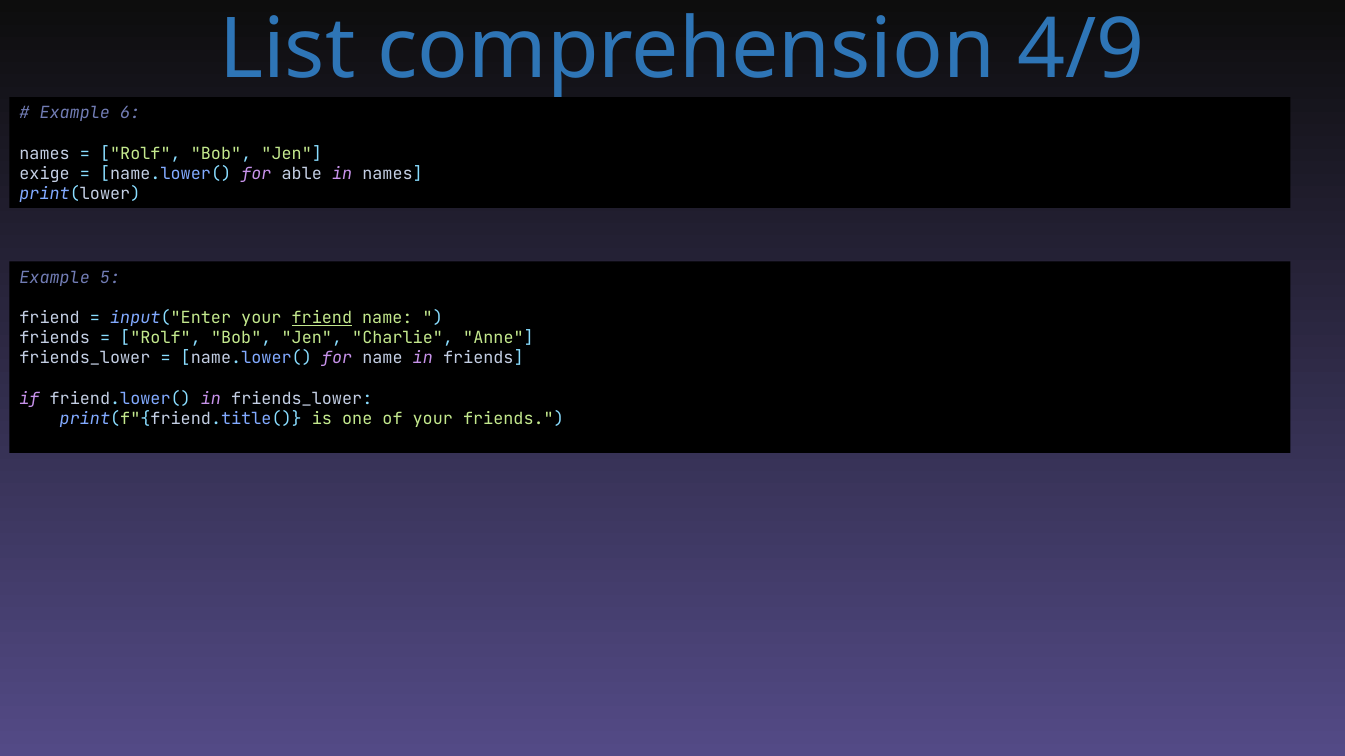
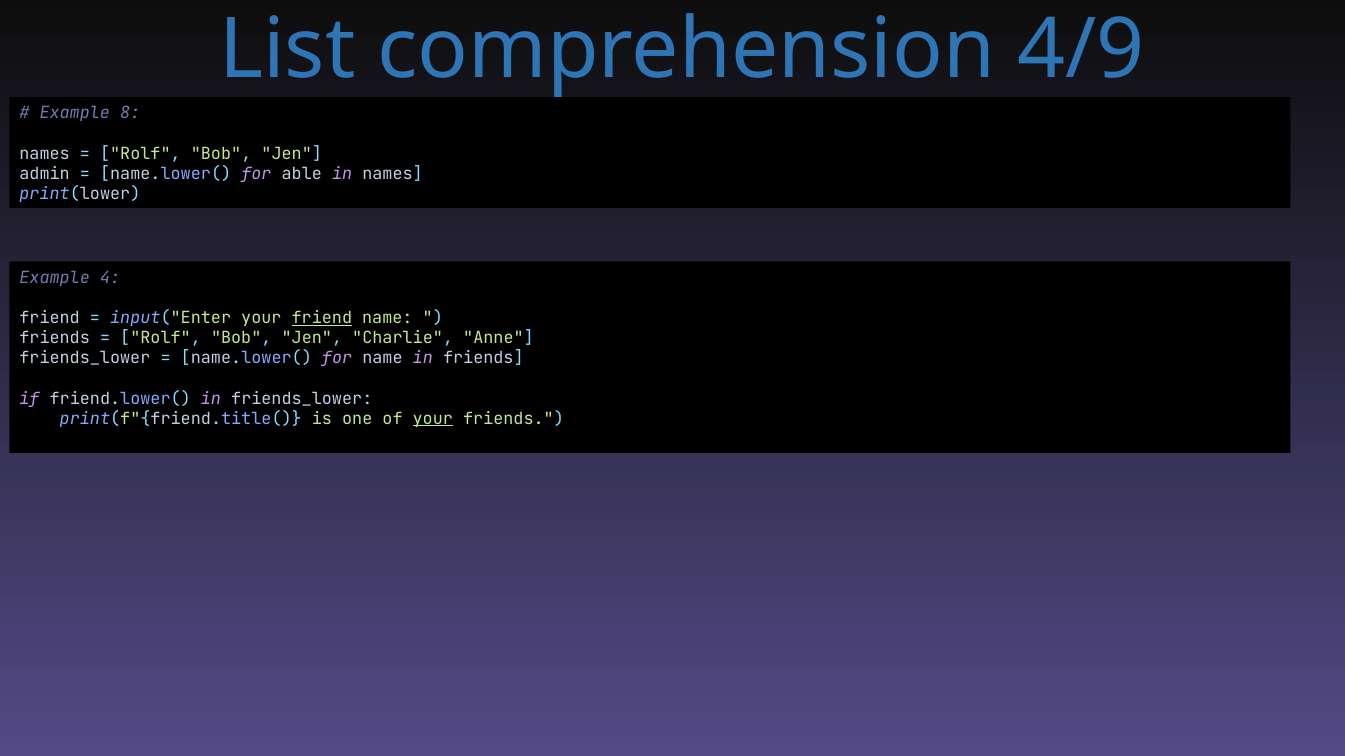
6: 6 -> 8 (130, 113)
exige: exige -> admin (45, 174)
5: 5 -> 4 (110, 278)
your underline: none -> present (433, 419)
